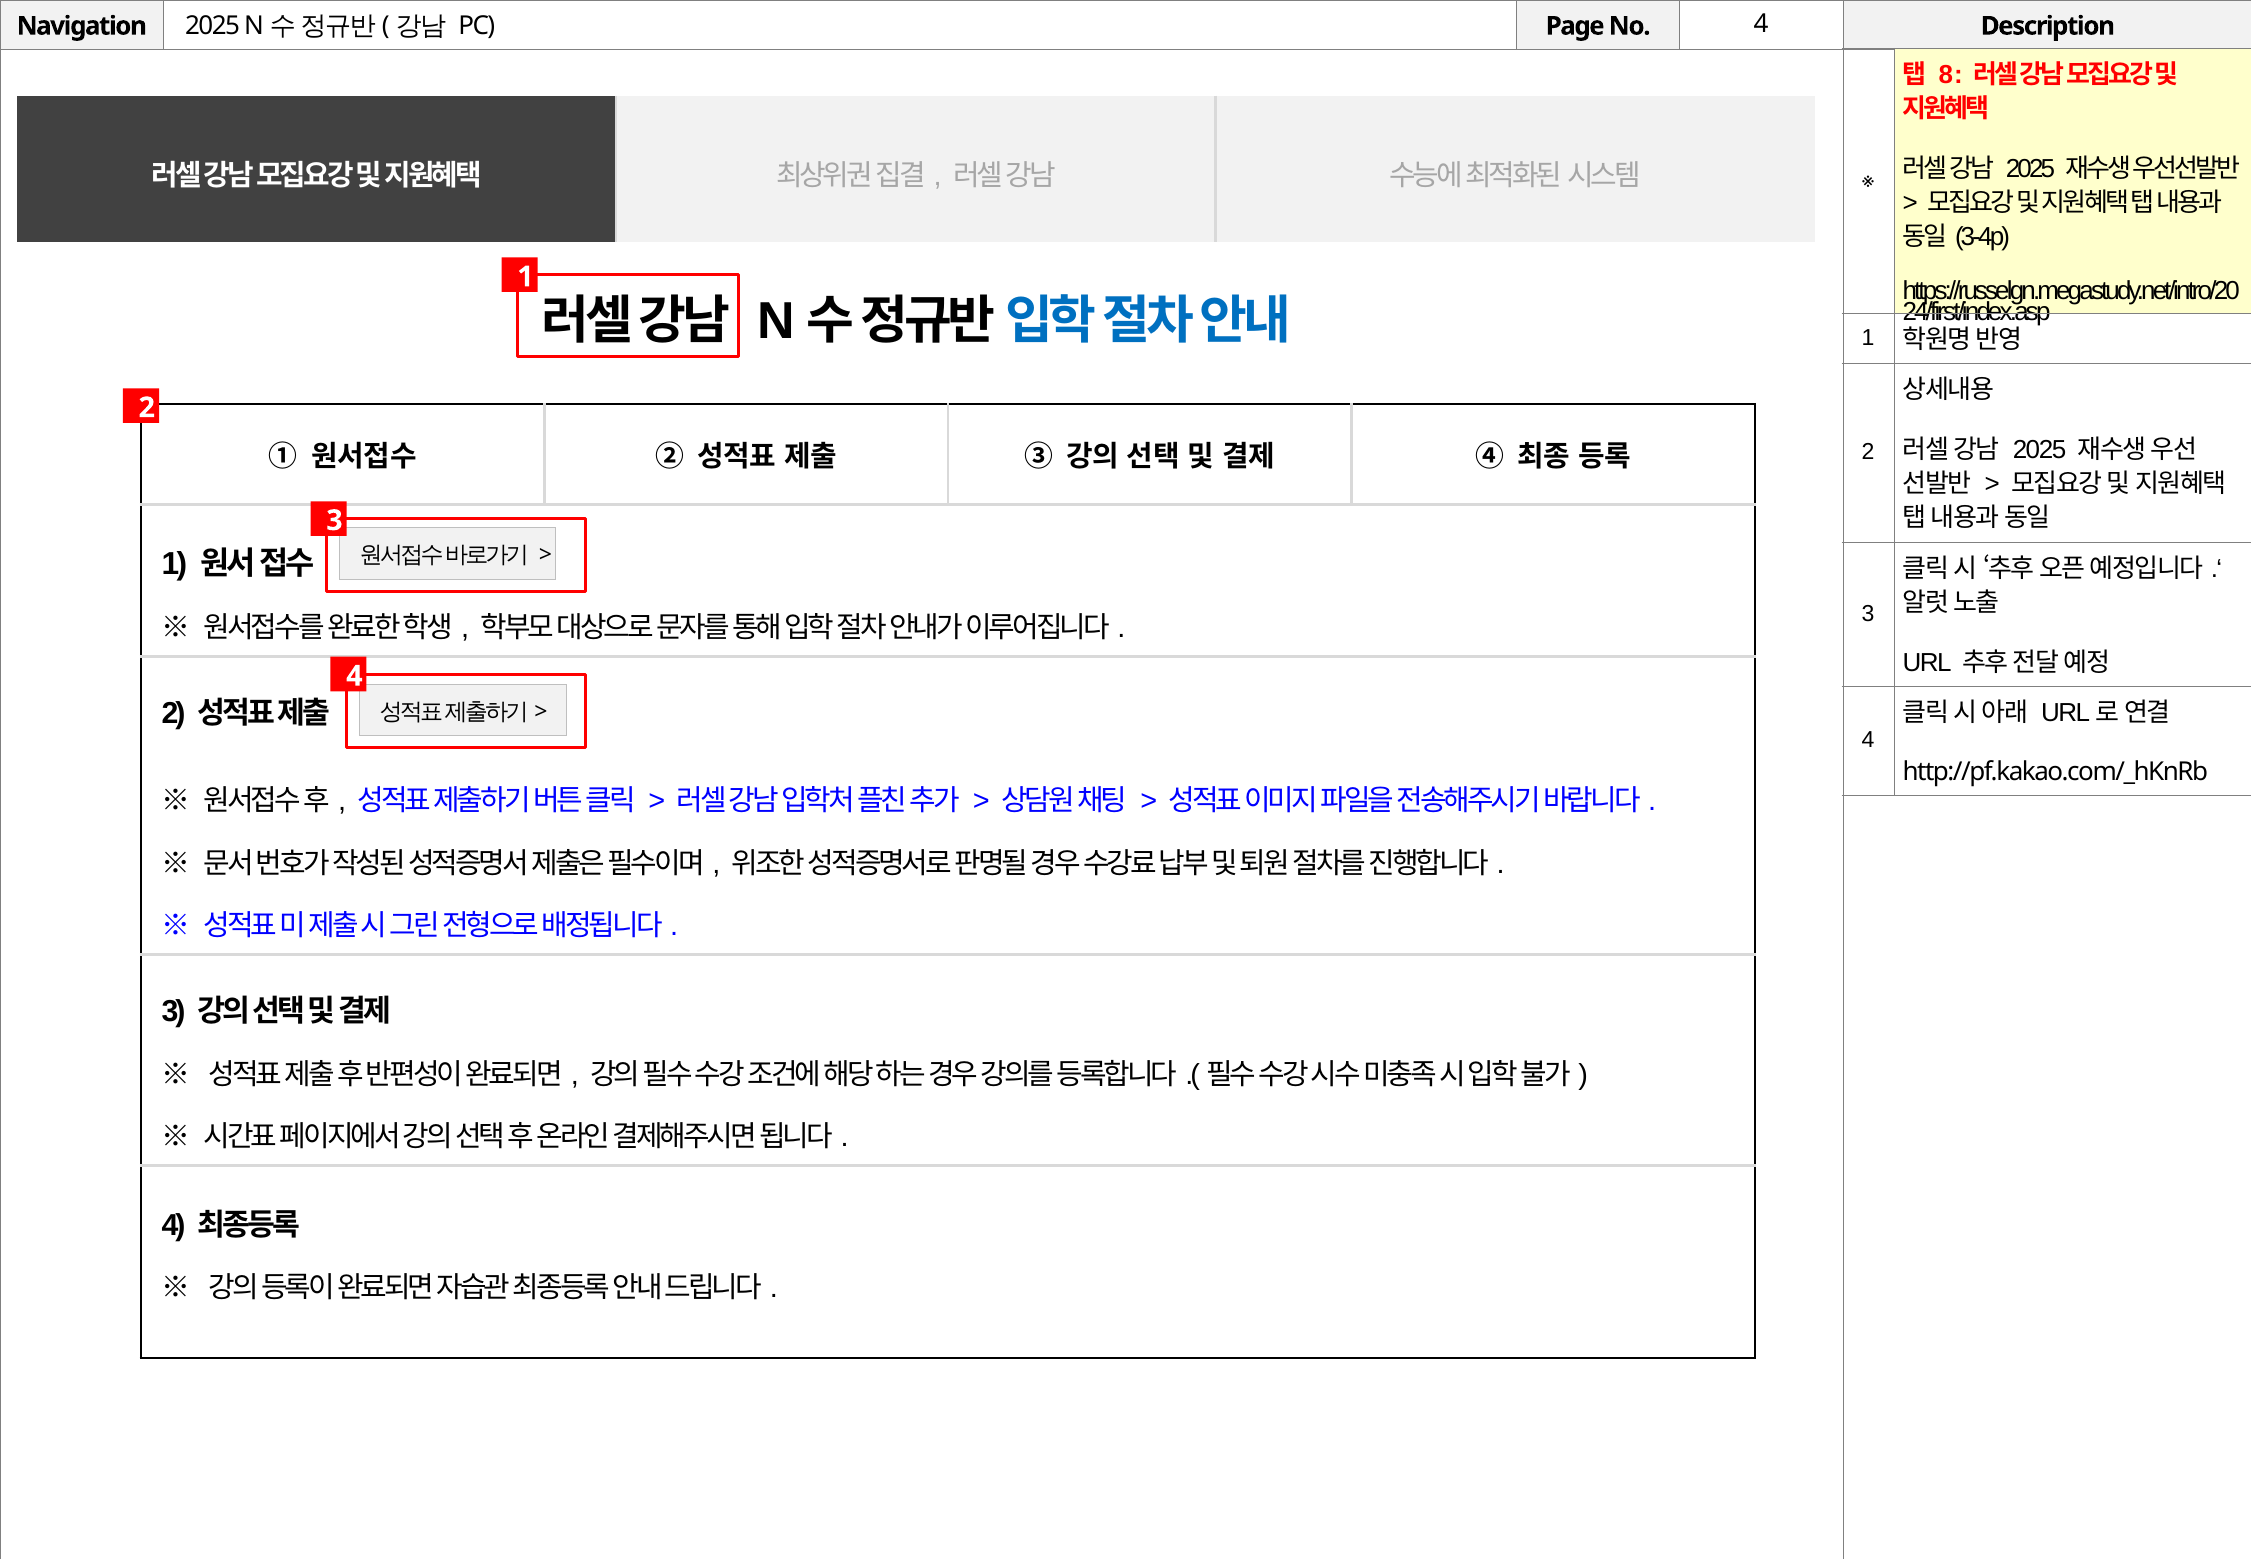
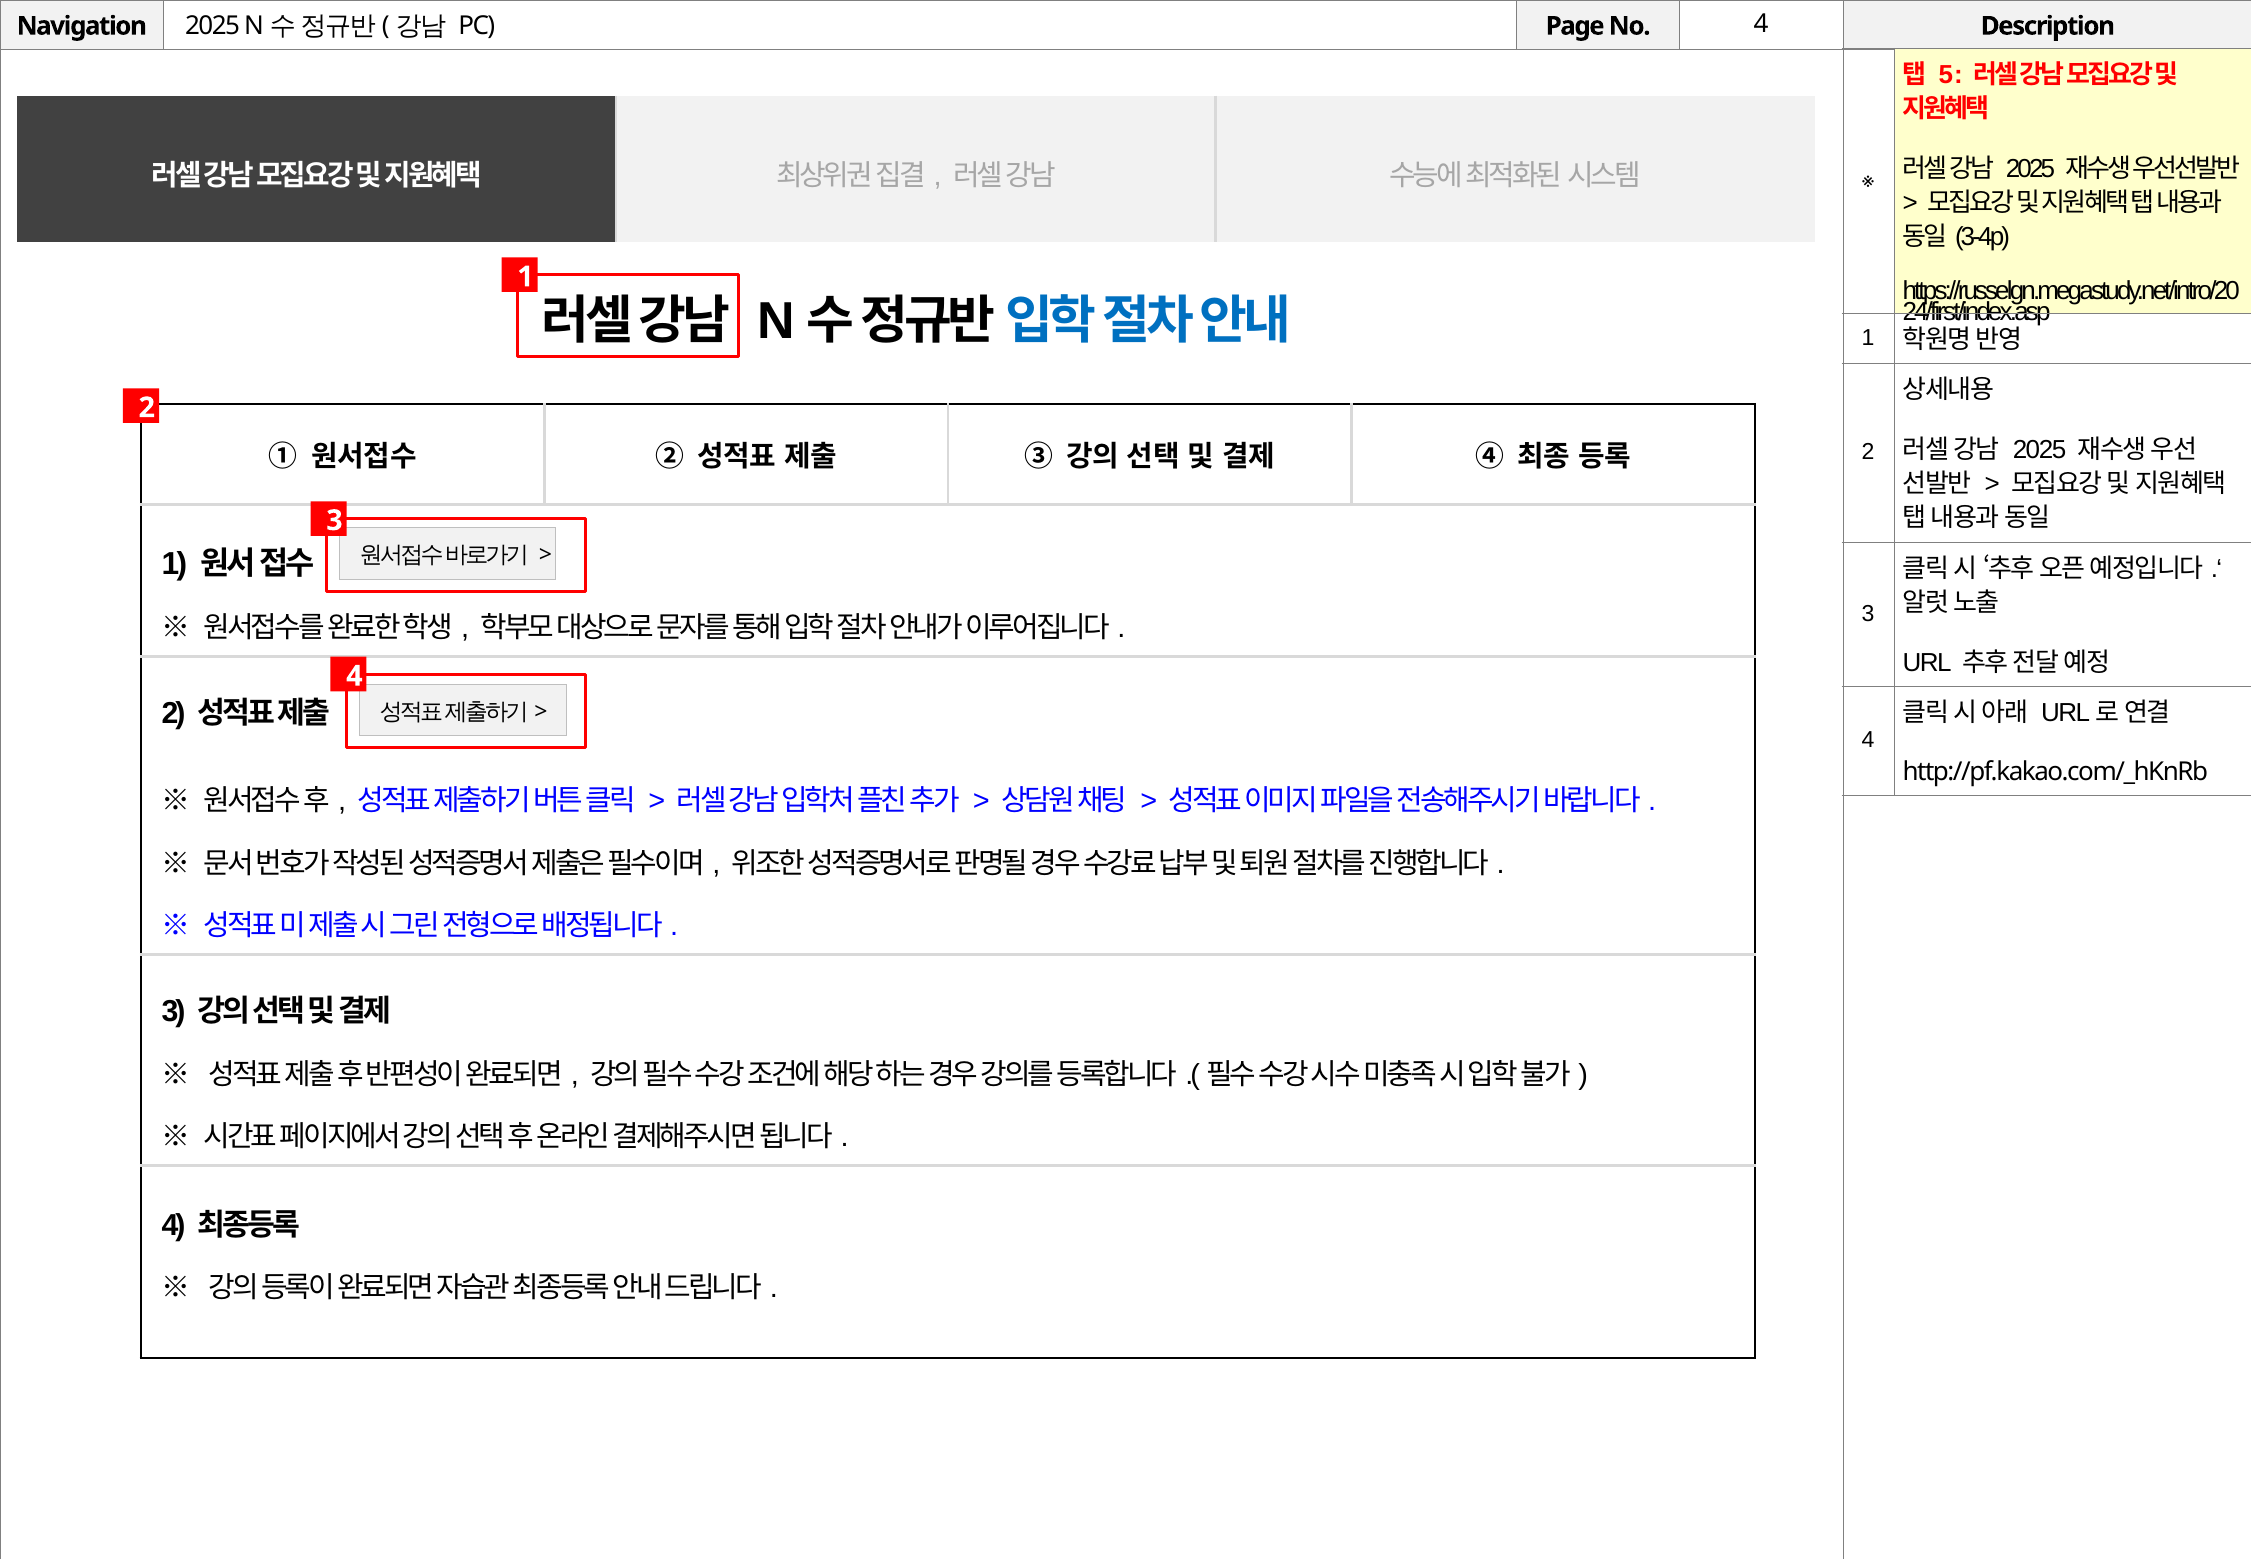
8: 8 -> 5 (1946, 75)
